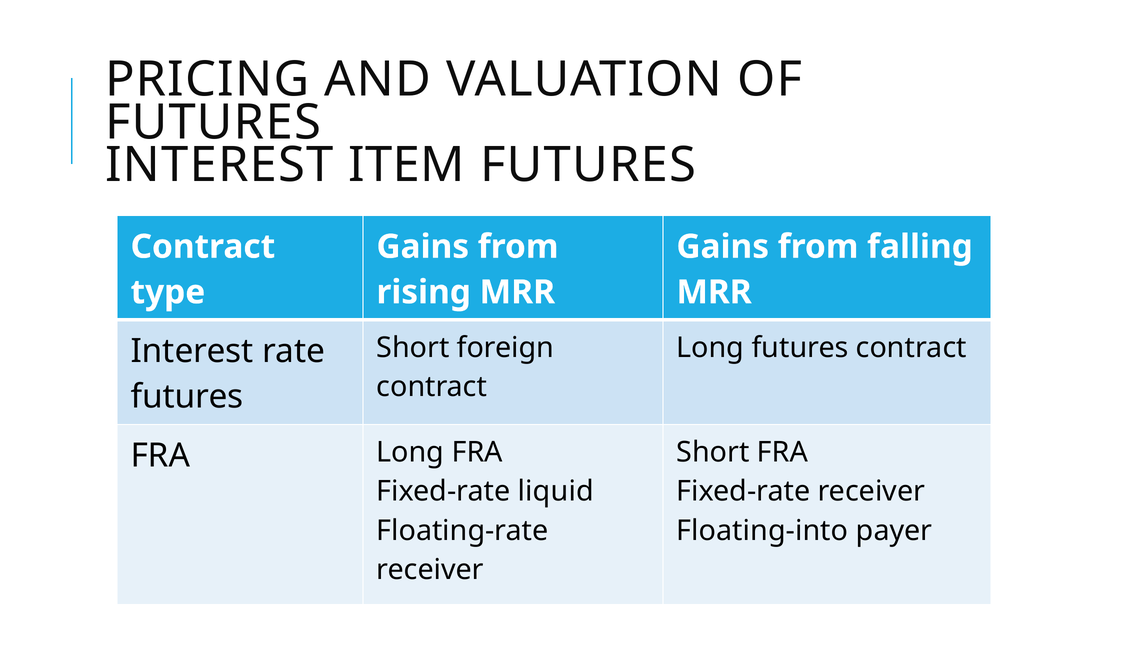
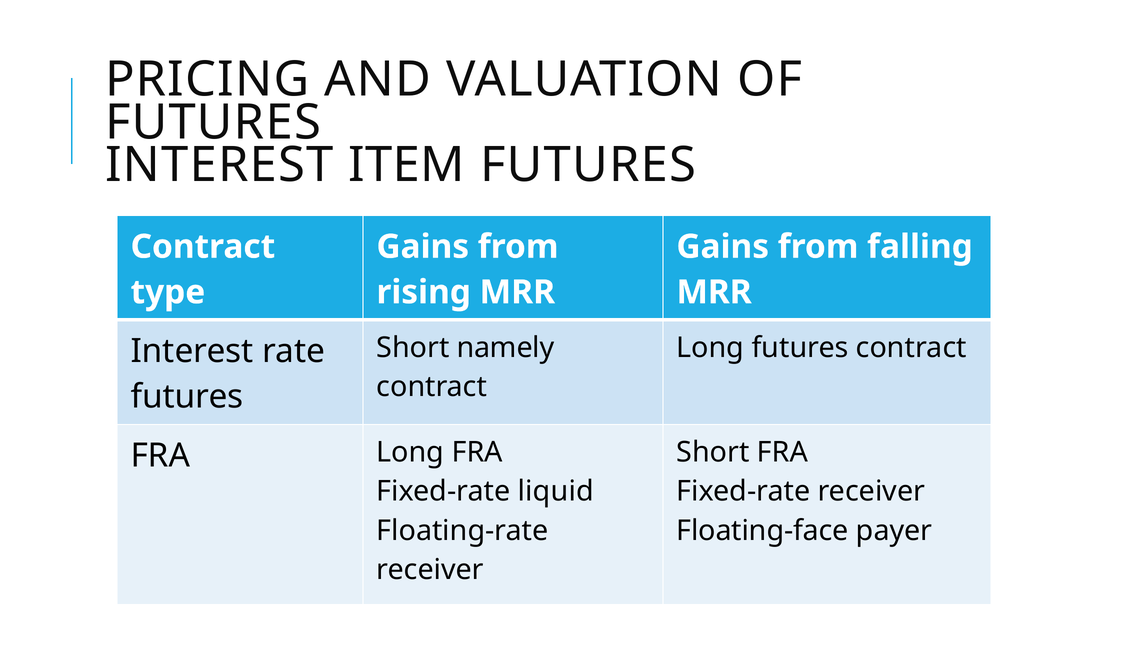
foreign: foreign -> namely (505, 348)
Floating-into: Floating-into -> Floating-face (762, 530)
